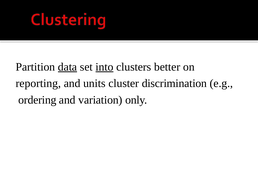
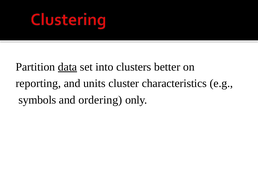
into underline: present -> none (104, 67)
discrimination: discrimination -> characteristics (174, 84)
ordering: ordering -> symbols (37, 100)
variation: variation -> ordering (100, 100)
